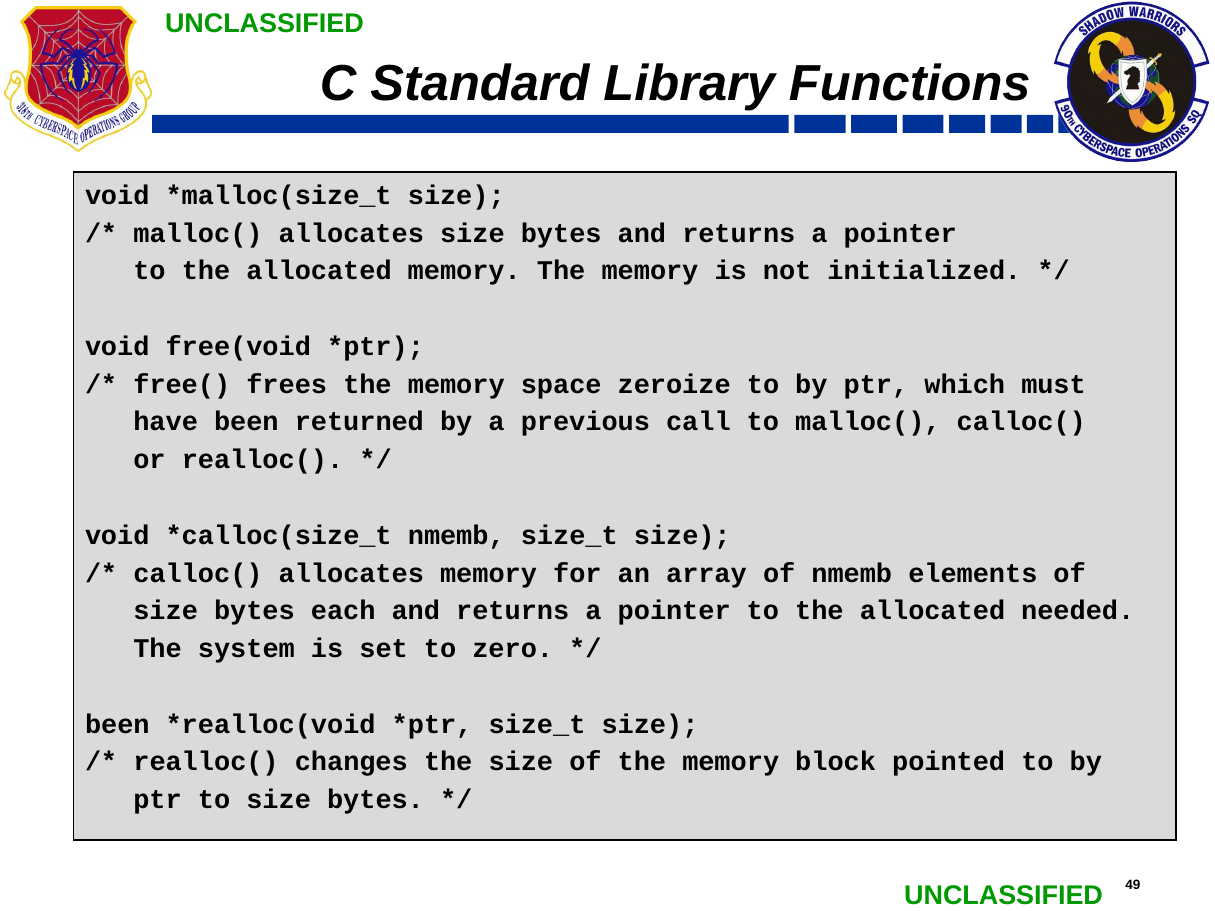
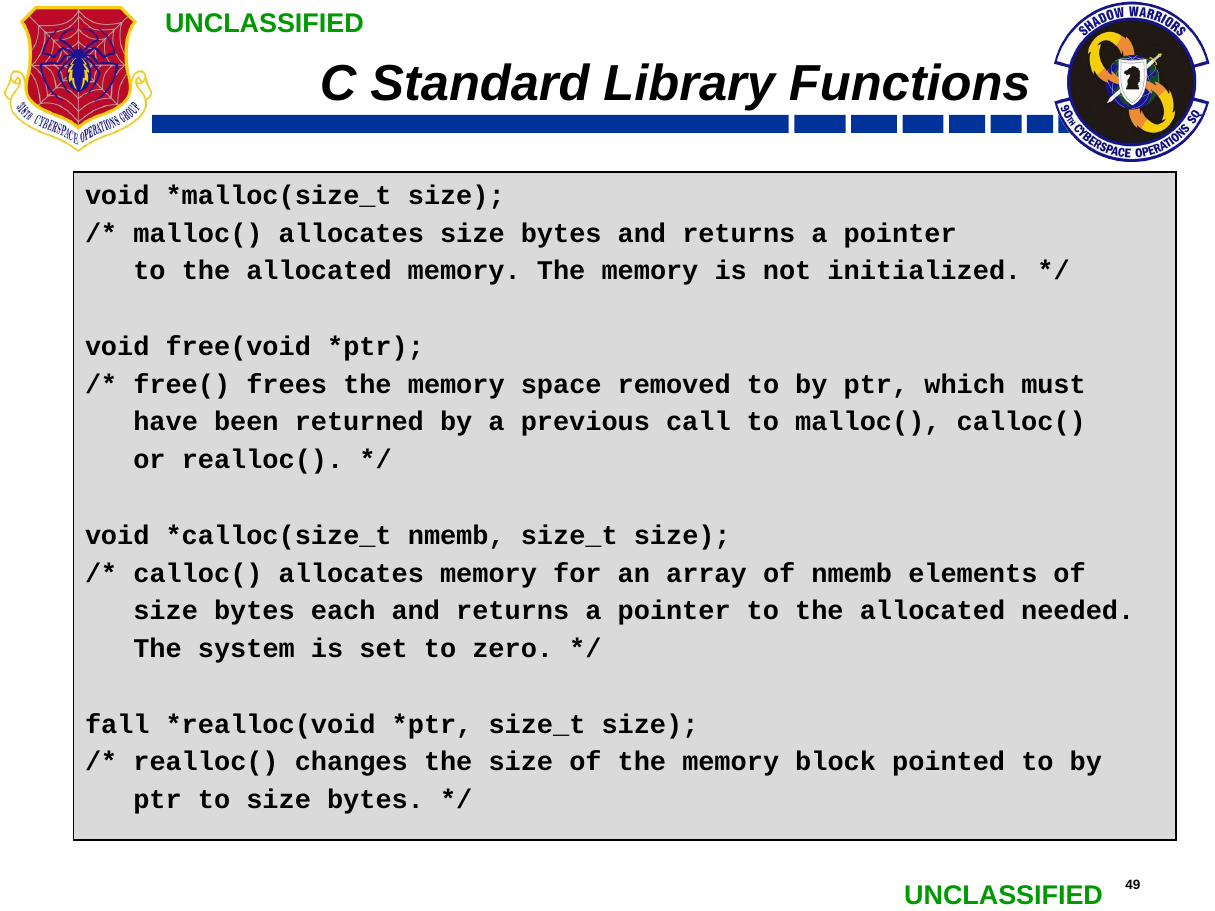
zeroize: zeroize -> removed (674, 384)
been: been -> fall (117, 724)
